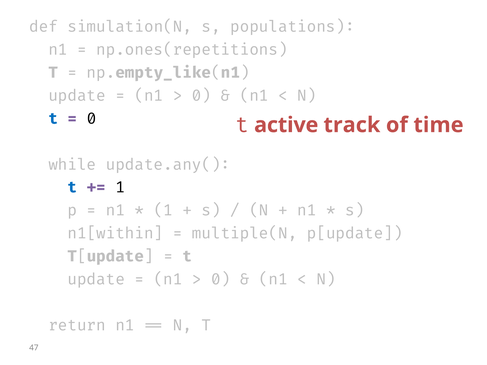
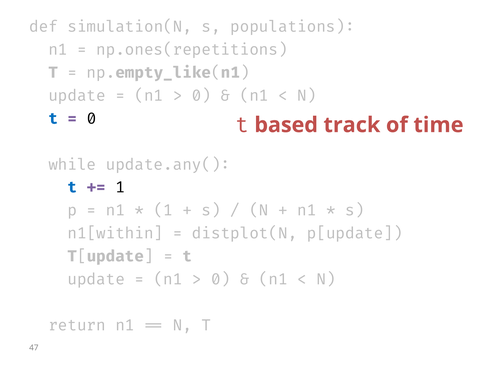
active: active -> based (286, 125)
multiple(N: multiple(N -> distplot(N (245, 234)
